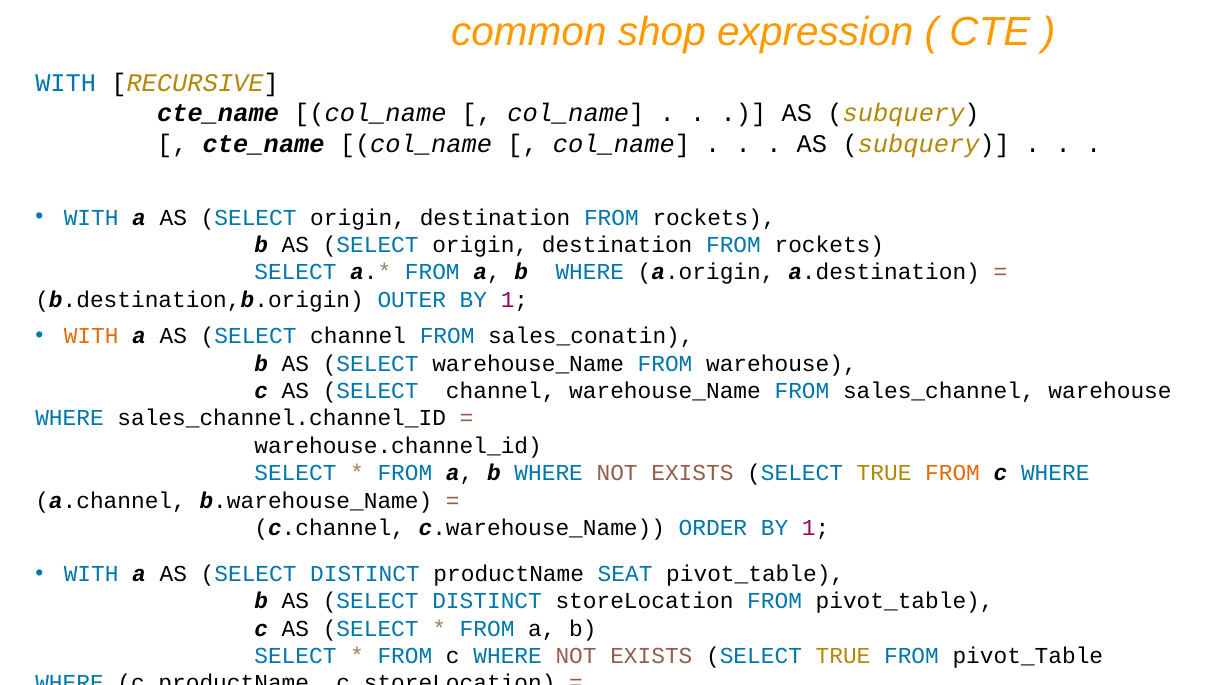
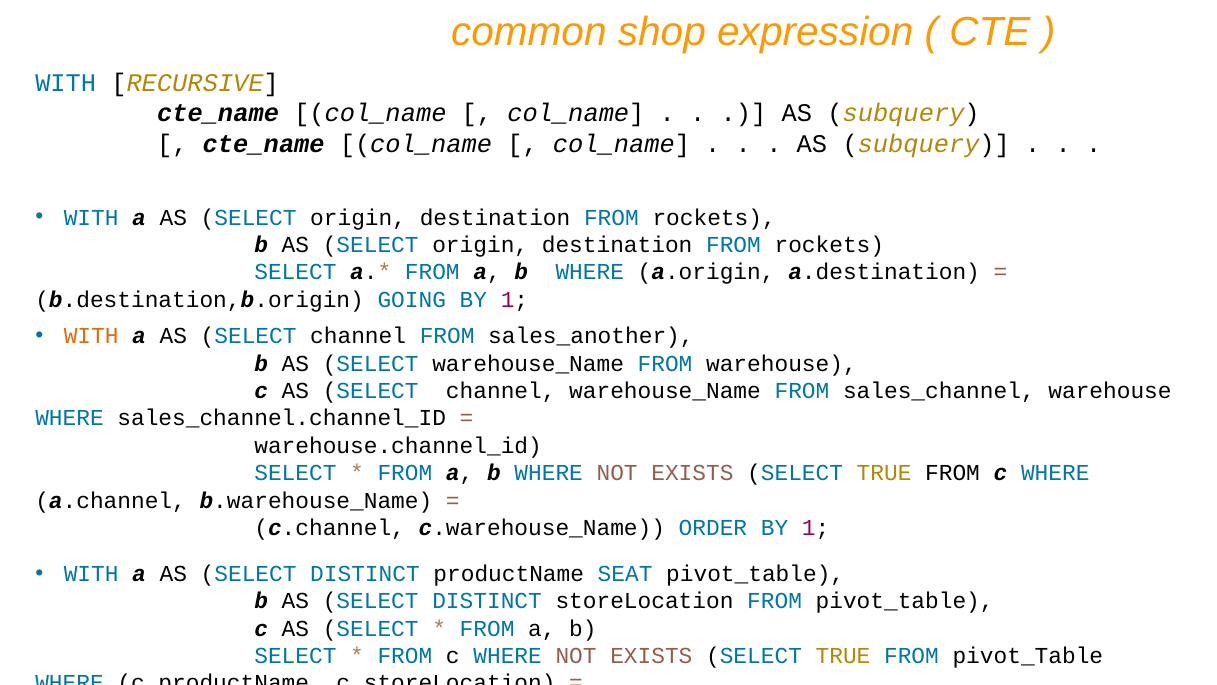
OUTER: OUTER -> GOING (412, 300)
sales_conatin: sales_conatin -> sales_another (591, 336)
FROM colour: orange -> black (953, 473)
